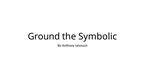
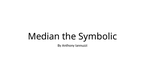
Ground: Ground -> Median (44, 36)
